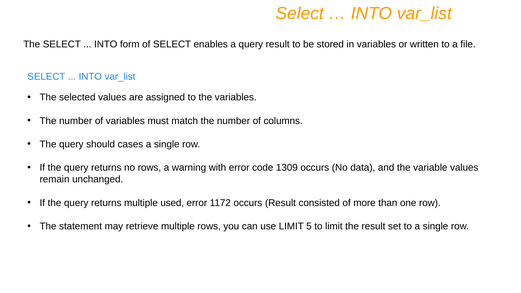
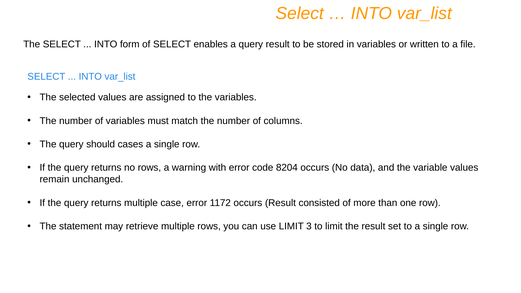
1309: 1309 -> 8204 (287, 168)
used: used -> case (172, 203)
5: 5 -> 3 (309, 226)
